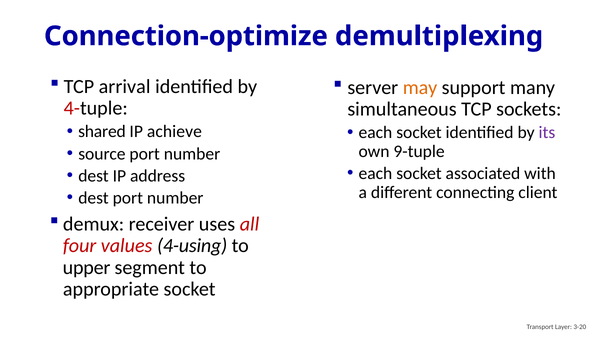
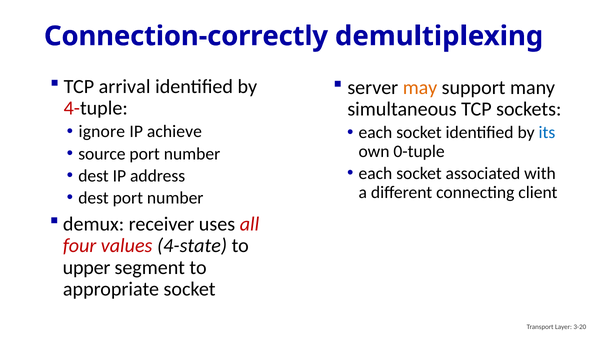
Connection-optimize: Connection-optimize -> Connection-correctly (186, 36)
shared: shared -> ignore (102, 132)
its colour: purple -> blue (547, 133)
9-tuple: 9-tuple -> 0-tuple (419, 152)
4-using: 4-using -> 4-state (192, 246)
